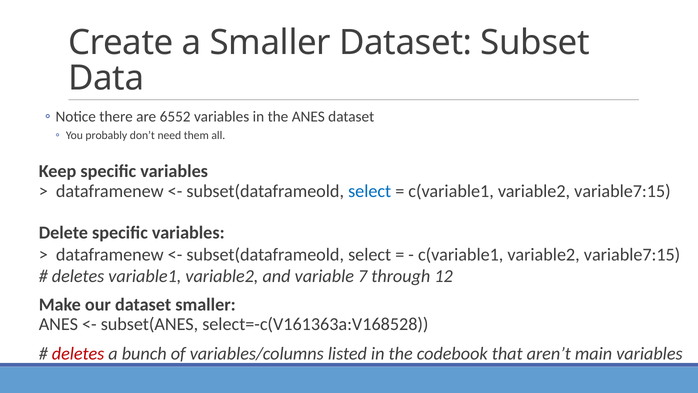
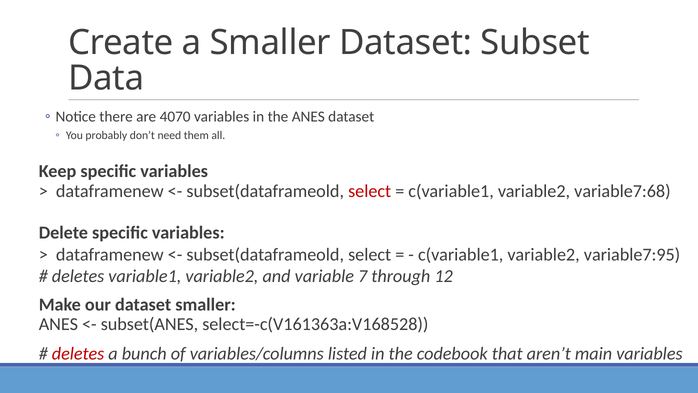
6552: 6552 -> 4070 (175, 116)
select colour: blue -> red (370, 191)
variable7:15: variable7:15 -> variable7:68 (622, 191)
variable7:15: variable7:15 -> variable7:95 (632, 254)
